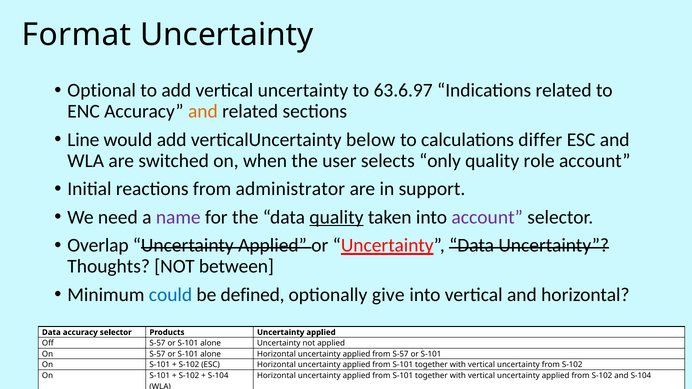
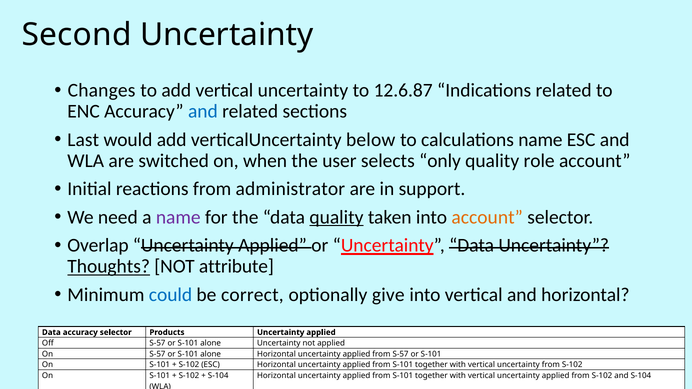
Format: Format -> Second (77, 35)
Optional: Optional -> Changes (102, 91)
63.6.97: 63.6.97 -> 12.6.87 (403, 91)
and colour: orange -> blue (203, 112)
Line: Line -> Last (83, 140)
calculations differ: differ -> name (540, 140)
account colour: purple -> orange (487, 217)
Thoughts underline: none -> present (109, 267)
between: between -> attribute (236, 267)
defined: defined -> correct (252, 295)
